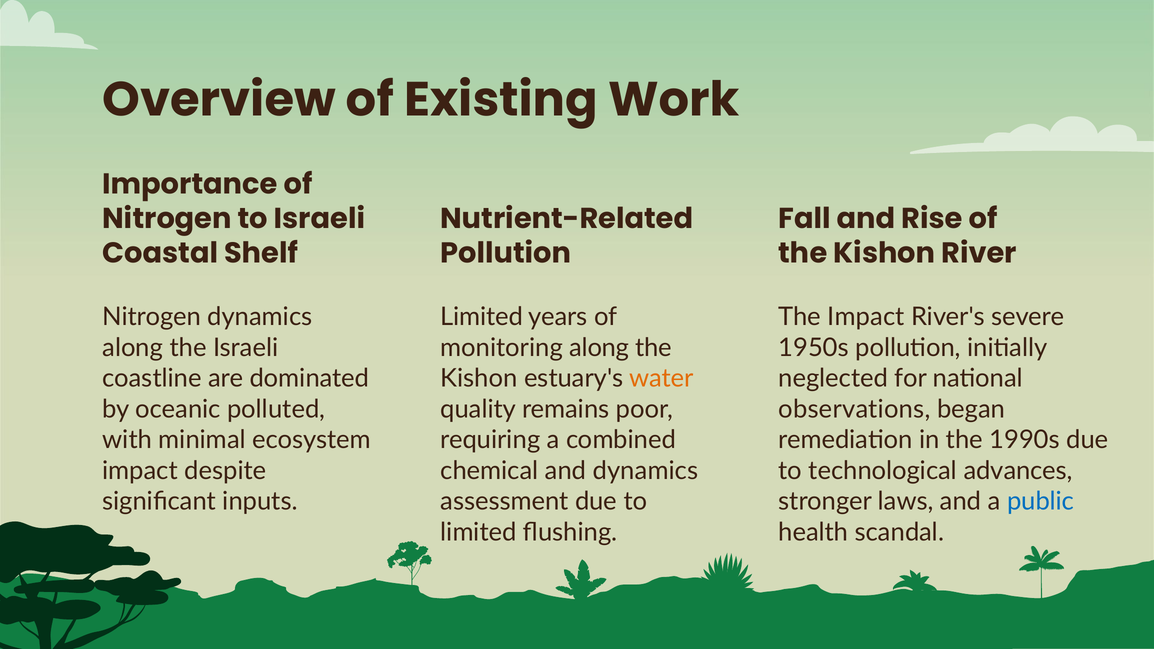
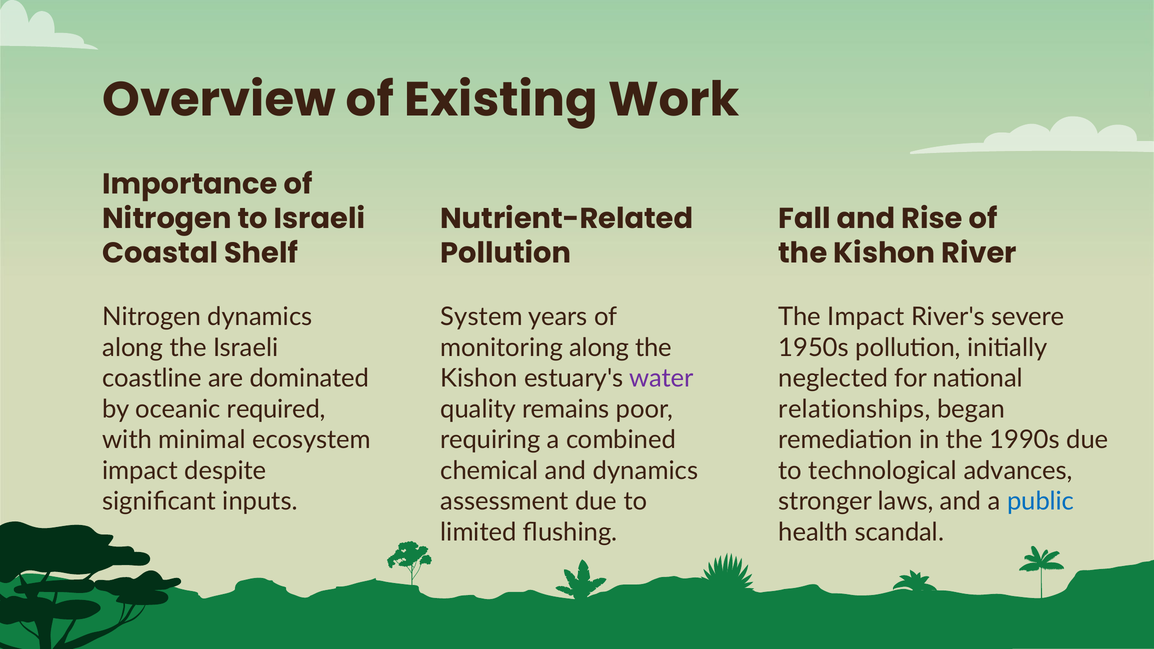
Limited: Limited -> System (482, 317)
water colour: orange -> purple (661, 378)
polluted: polluted -> required (276, 409)
observations: observations -> relationships (854, 409)
